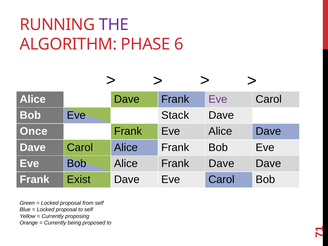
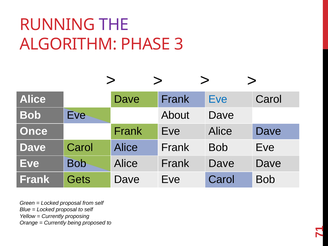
6: 6 -> 3 (179, 44)
Eve colour: purple -> blue (218, 99)
Stack: Stack -> About (175, 115)
Exist: Exist -> Gets (79, 180)
